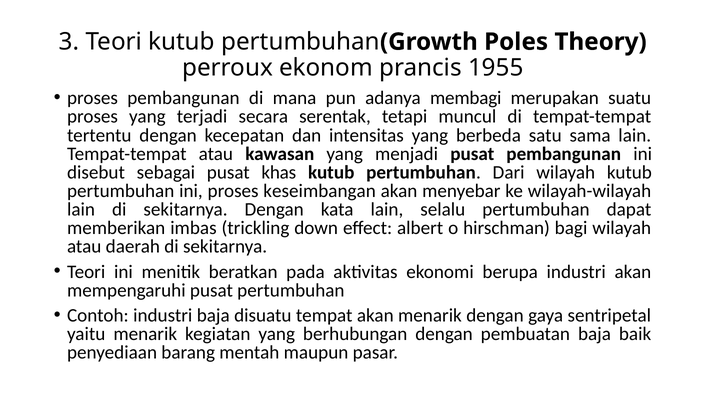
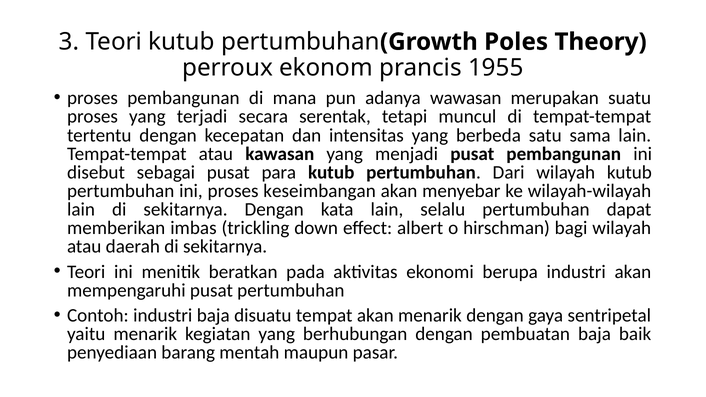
membagi: membagi -> wawasan (466, 98)
khas: khas -> para (279, 172)
